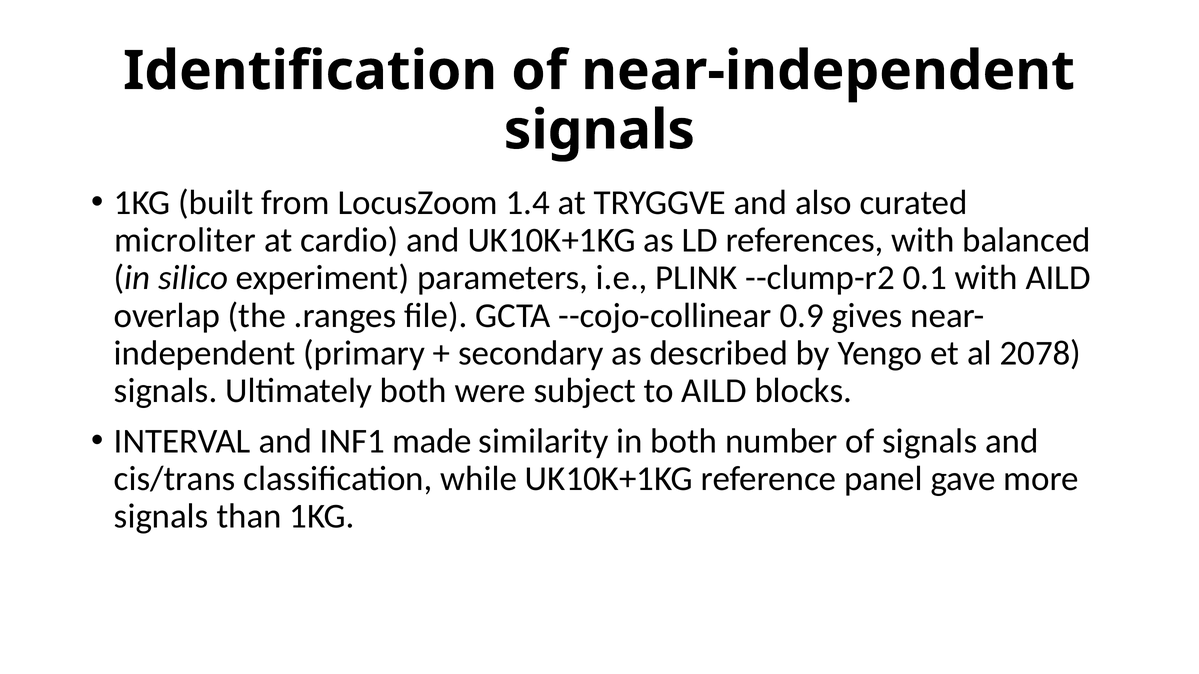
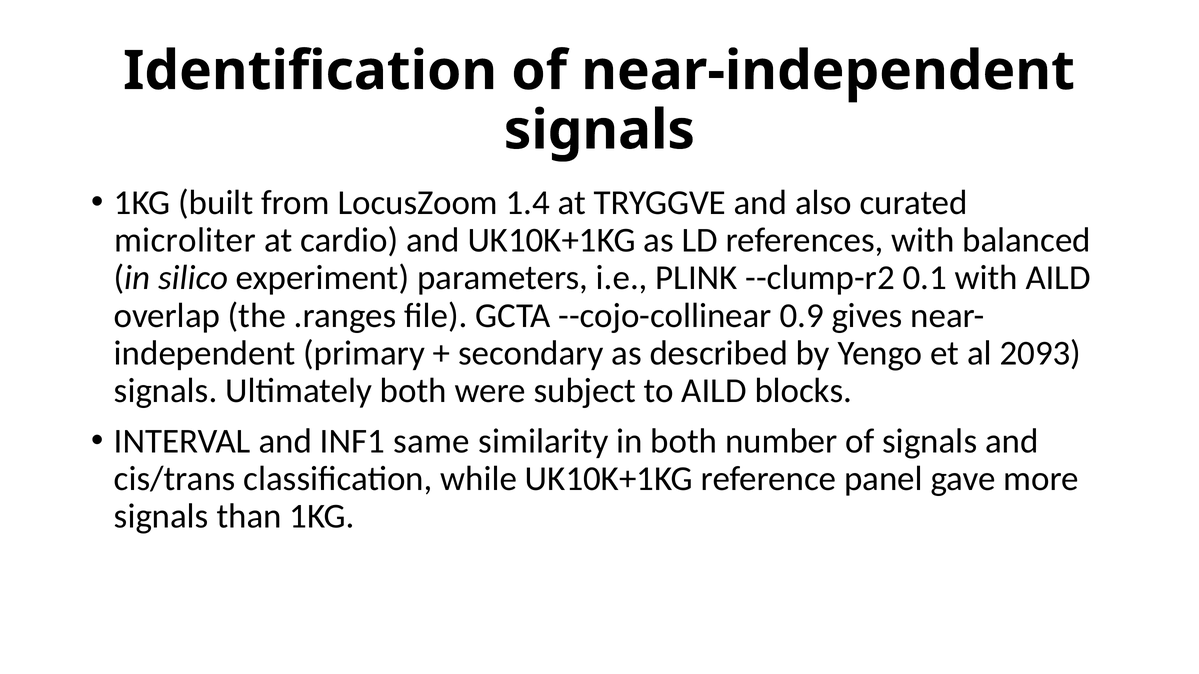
2078: 2078 -> 2093 (1040, 353)
made: made -> same (431, 441)
